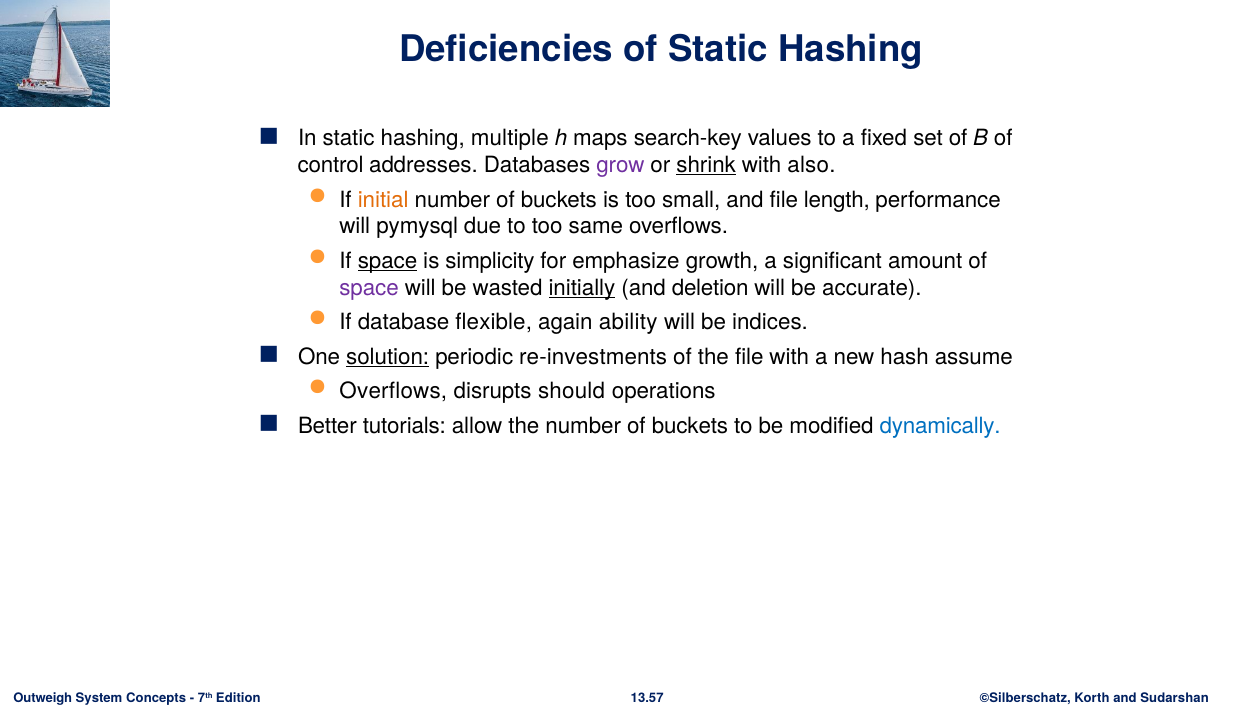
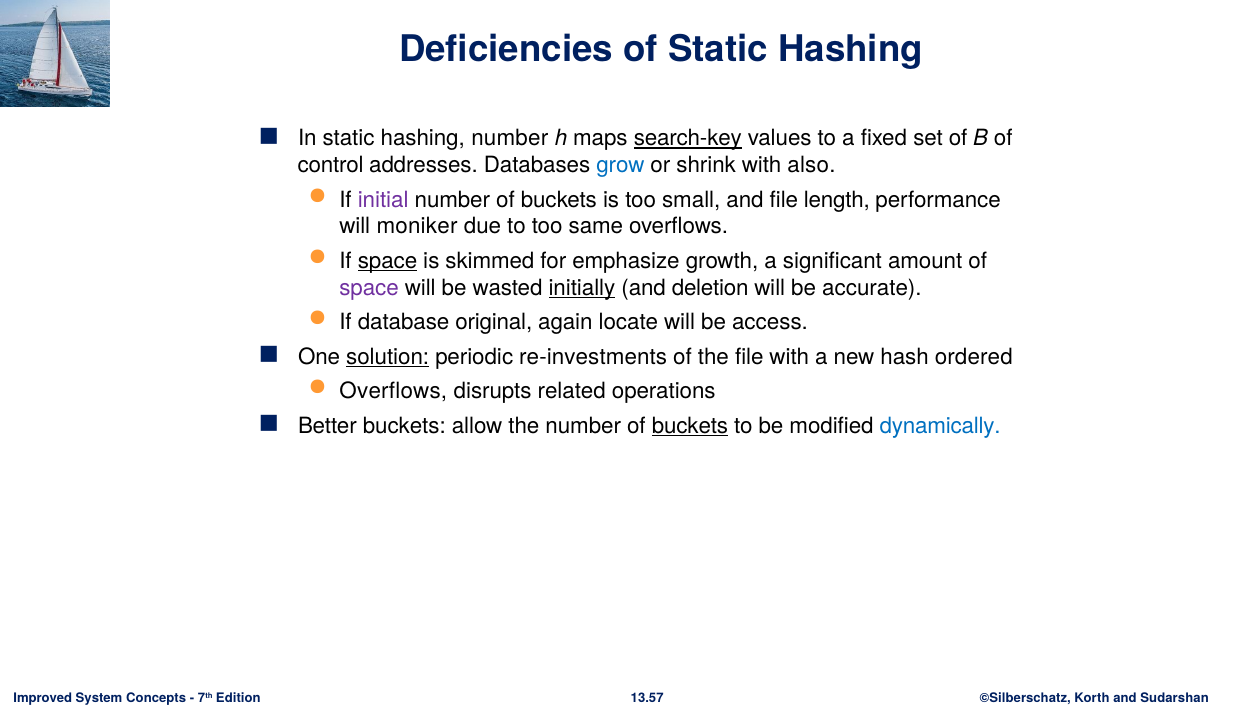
hashing multiple: multiple -> number (510, 138)
search-key underline: none -> present (688, 138)
grow colour: purple -> blue (620, 165)
shrink underline: present -> none (706, 165)
initial colour: orange -> purple (383, 200)
pymysql: pymysql -> moniker (417, 226)
simplicity: simplicity -> skimmed (490, 261)
flexible: flexible -> original (494, 322)
ability: ability -> locate (628, 322)
indices: indices -> access (770, 322)
assume: assume -> ordered (974, 357)
should: should -> related (572, 391)
Better tutorials: tutorials -> buckets (404, 426)
buckets underline: none -> present (690, 426)
Outweigh: Outweigh -> Improved (43, 697)
